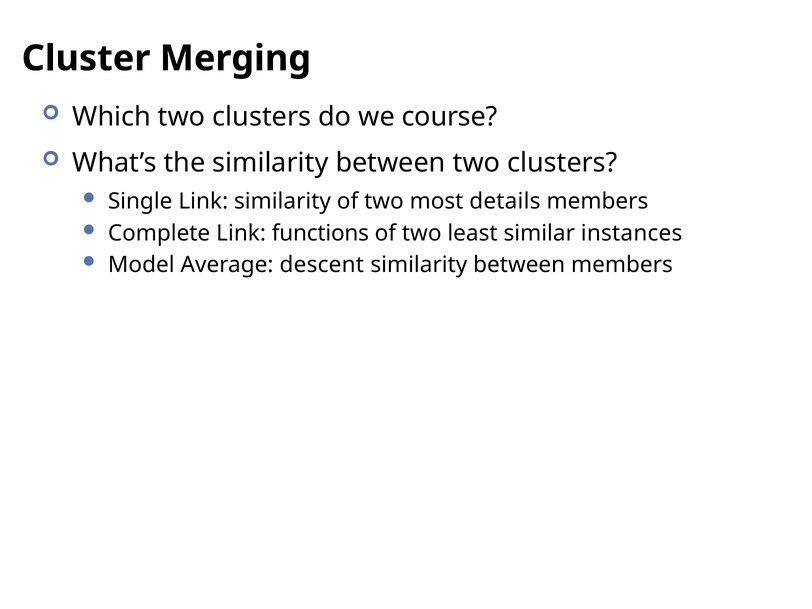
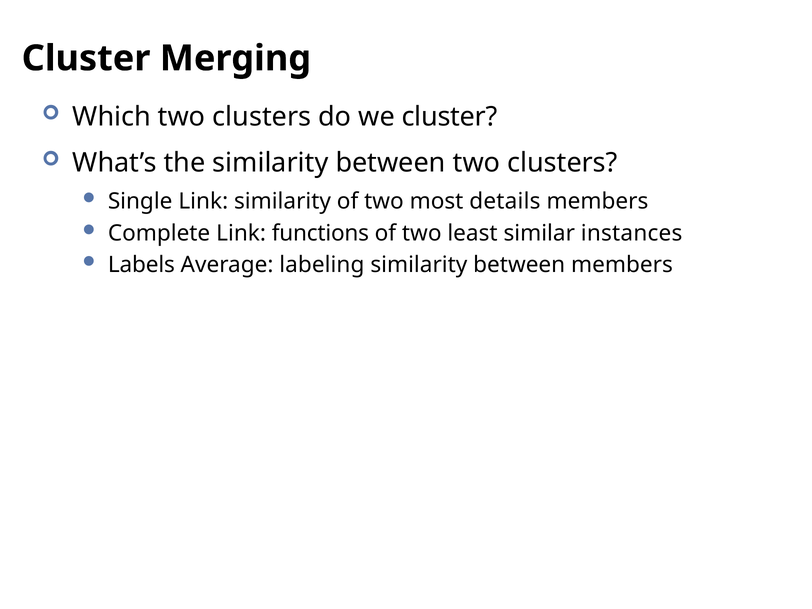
we course: course -> cluster (450, 117)
Model: Model -> Labels (141, 265)
descent: descent -> labeling (322, 265)
